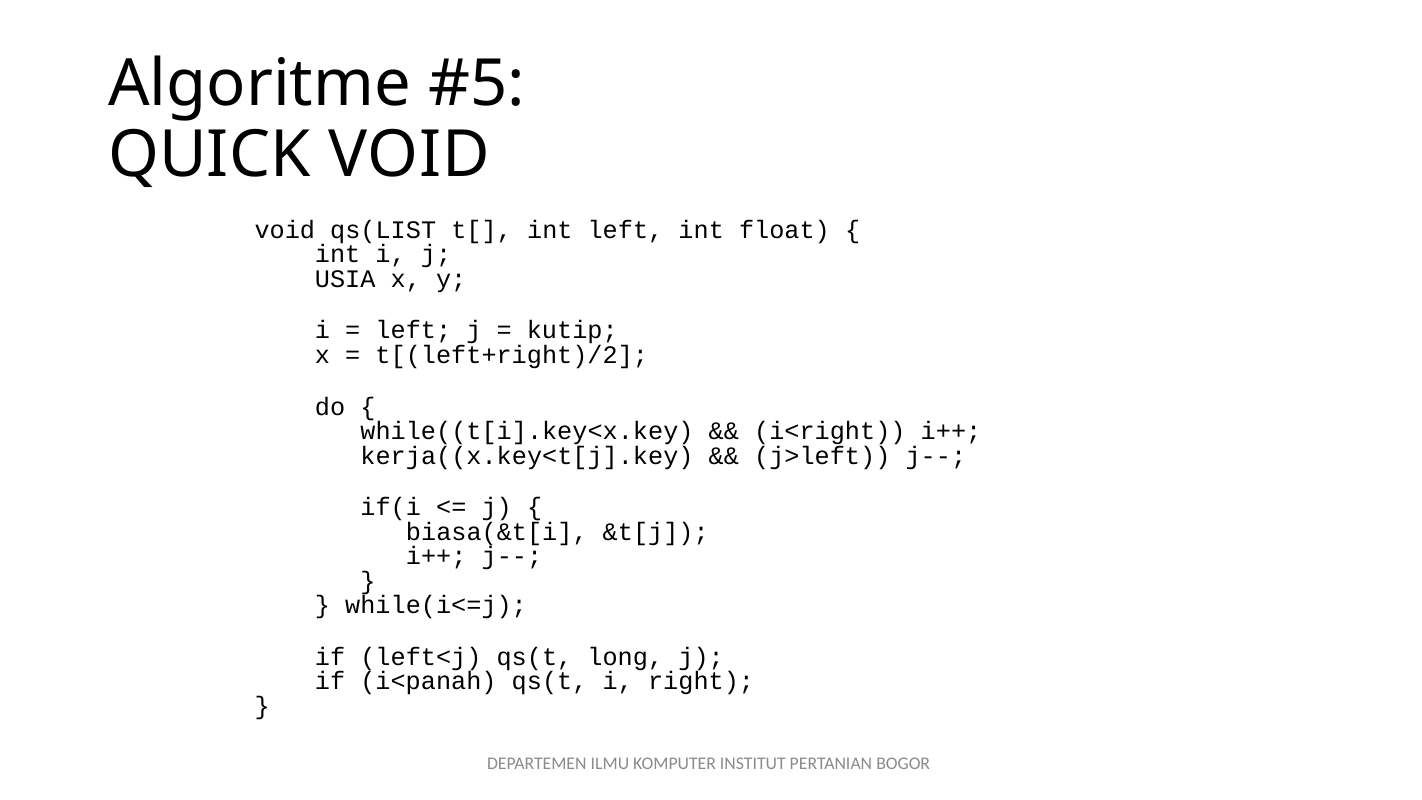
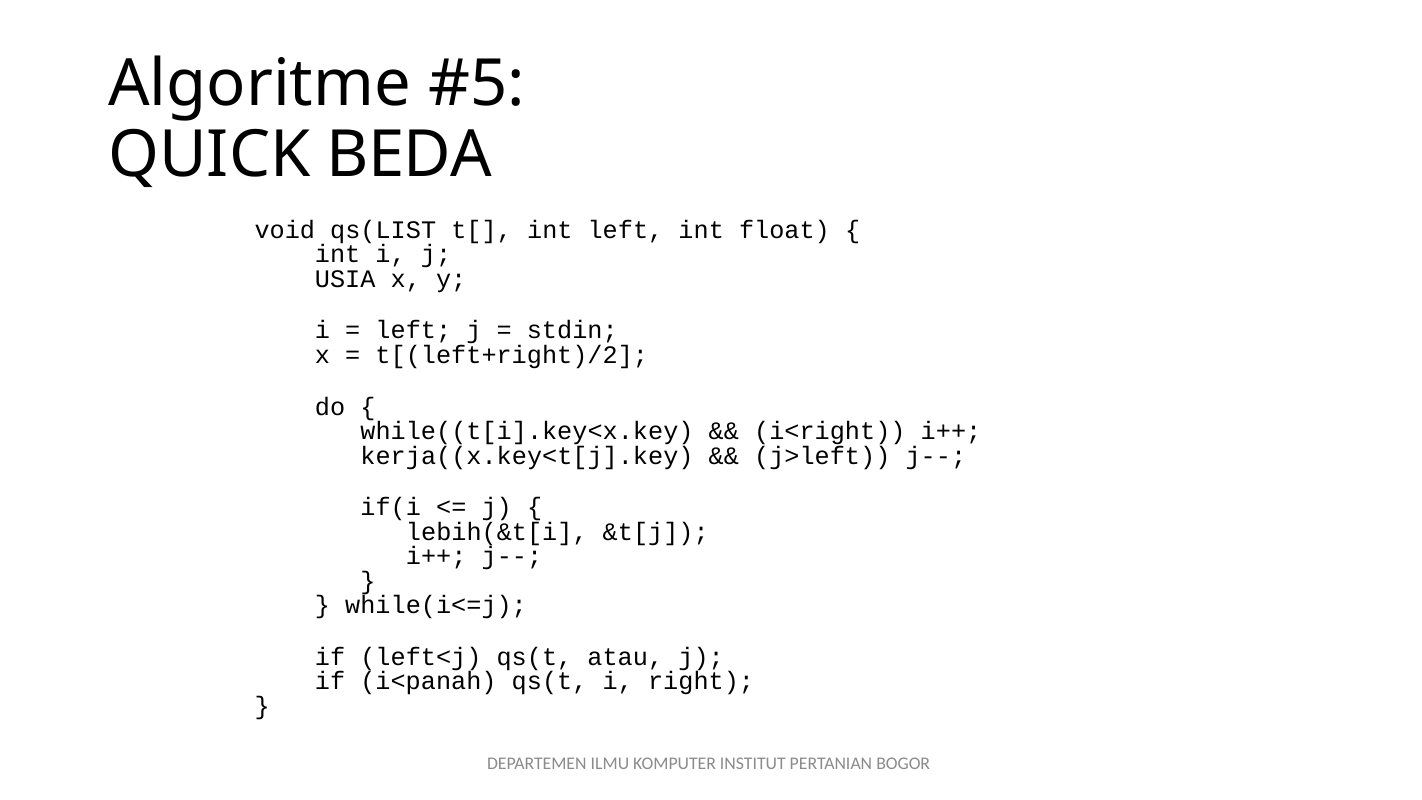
QUICK VOID: VOID -> BEDA (410, 155)
kutip: kutip -> stdin (572, 331)
biasa(&t[i: biasa(&t[i -> lebih(&t[i (497, 532)
long: long -> atau (625, 657)
